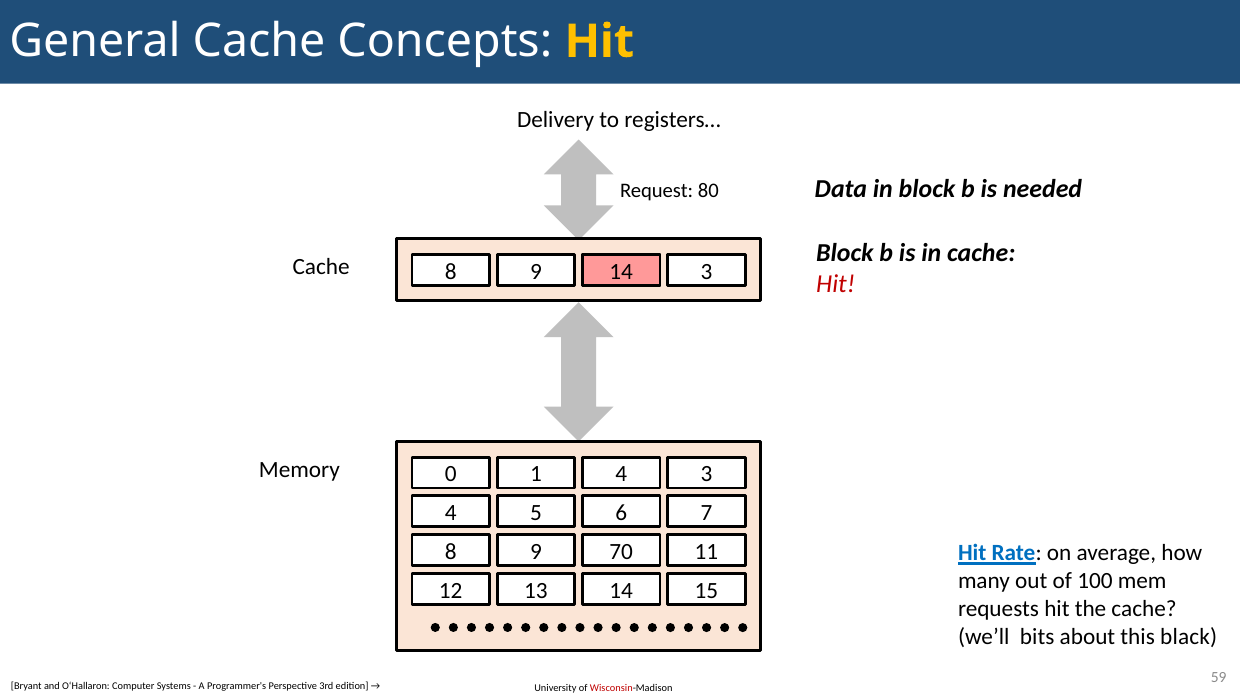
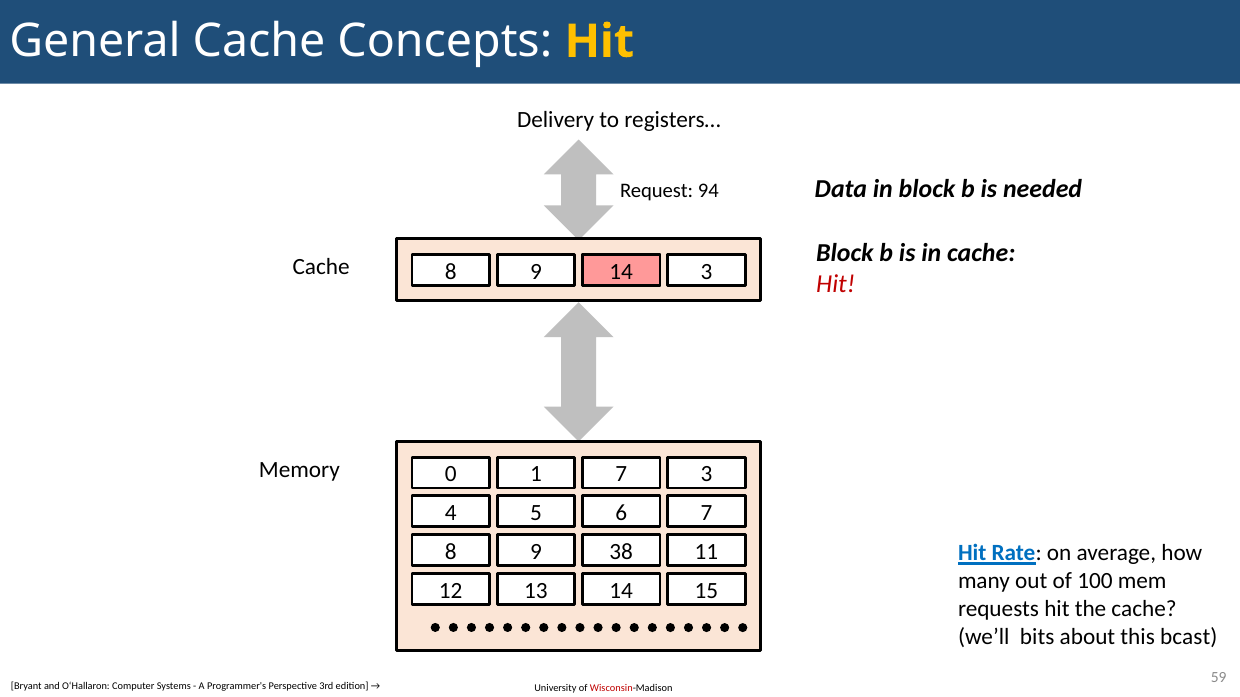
80: 80 -> 94 (708, 191)
1 4: 4 -> 7 (621, 475)
70: 70 -> 38 (621, 552)
black: black -> bcast (1189, 637)
